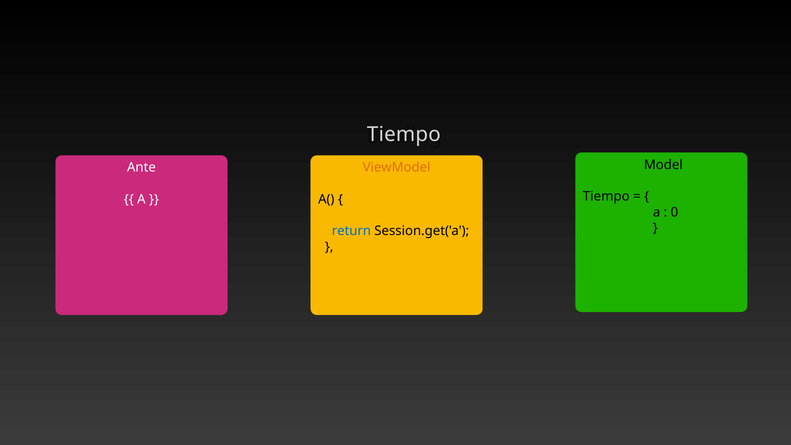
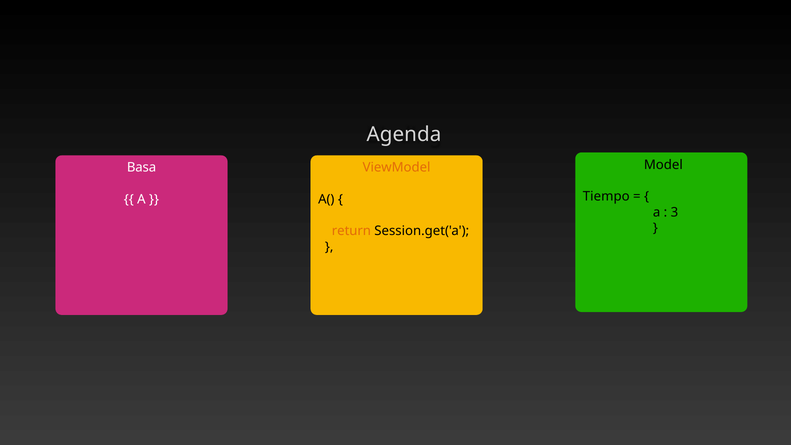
Tiempo: Tiempo -> Agenda (404, 135)
Ante: Ante -> Basa (142, 168)
0: 0 -> 3 (674, 212)
return colour: blue -> orange (351, 231)
